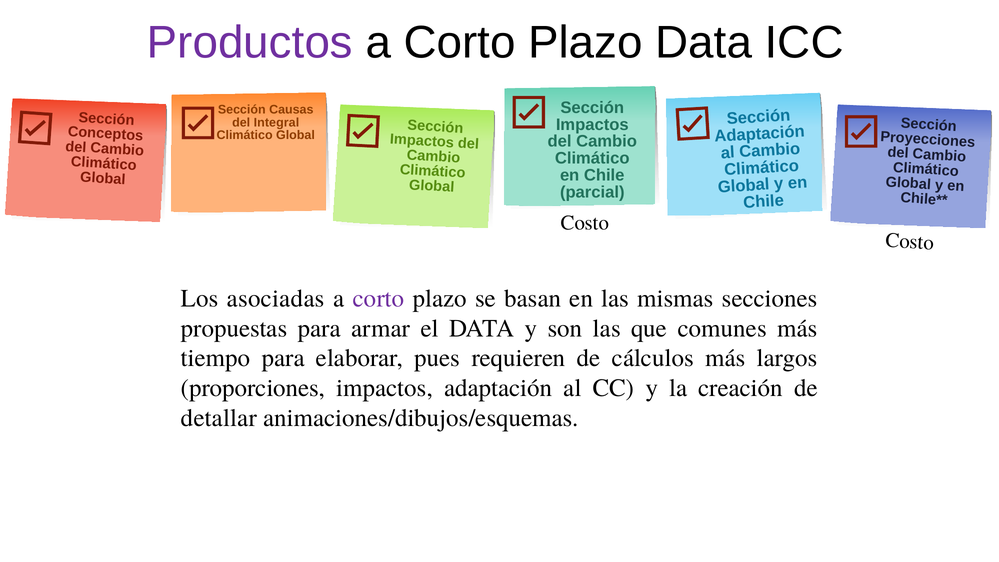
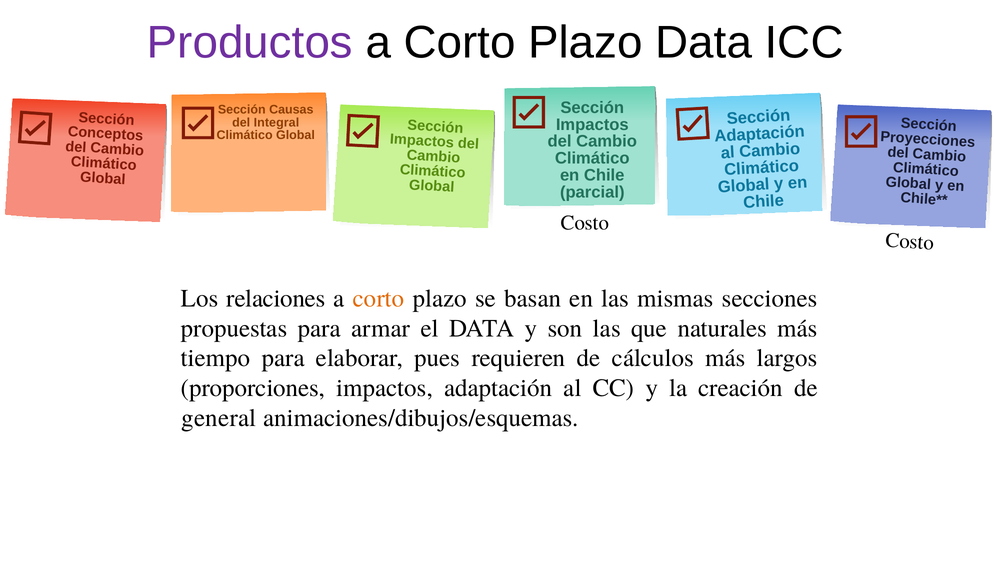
asociadas: asociadas -> relaciones (276, 298)
corto colour: purple -> orange (379, 298)
comunes: comunes -> naturales (722, 328)
detallar: detallar -> general (219, 418)
